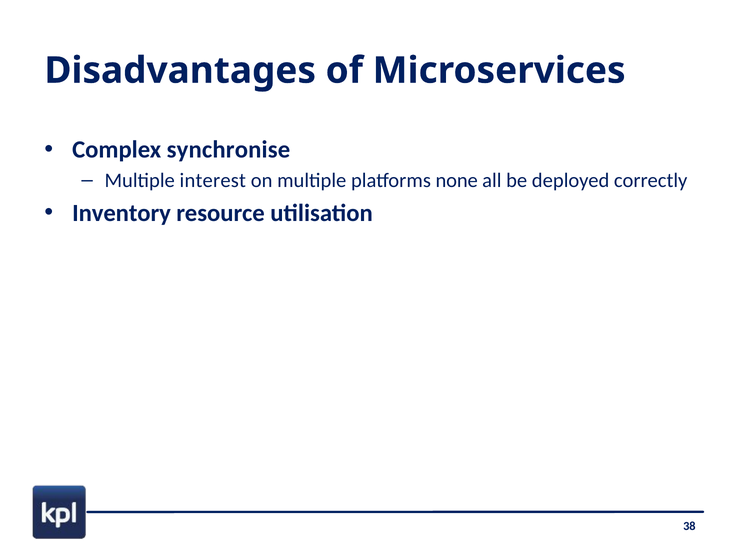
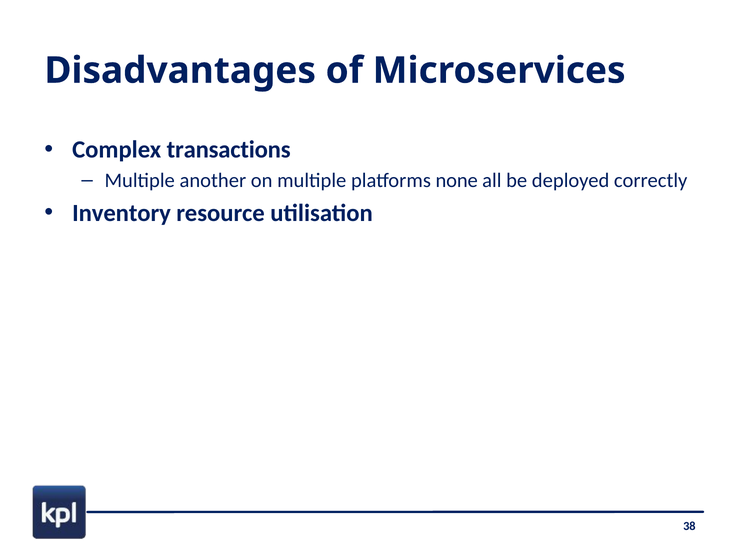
synchronise: synchronise -> transactions (229, 150)
interest: interest -> another (213, 181)
